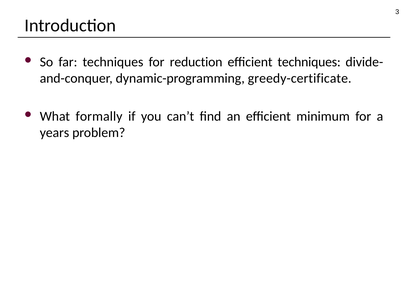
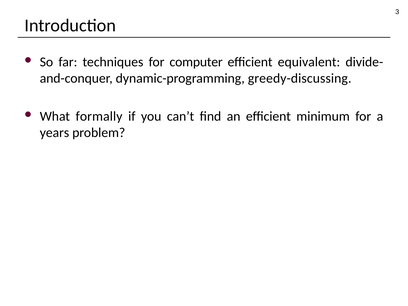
reduction: reduction -> computer (196, 62)
efficient techniques: techniques -> equivalent (309, 62)
greedy-certificate: greedy-certificate -> greedy-discussing (300, 78)
